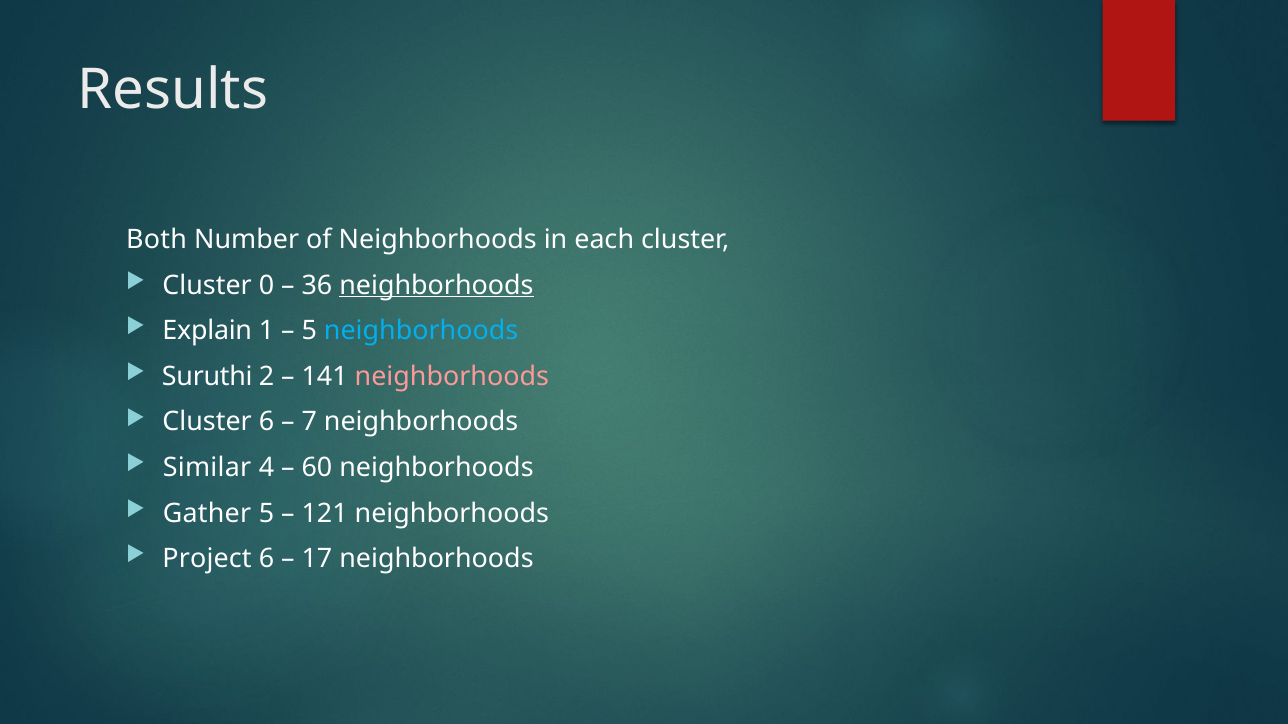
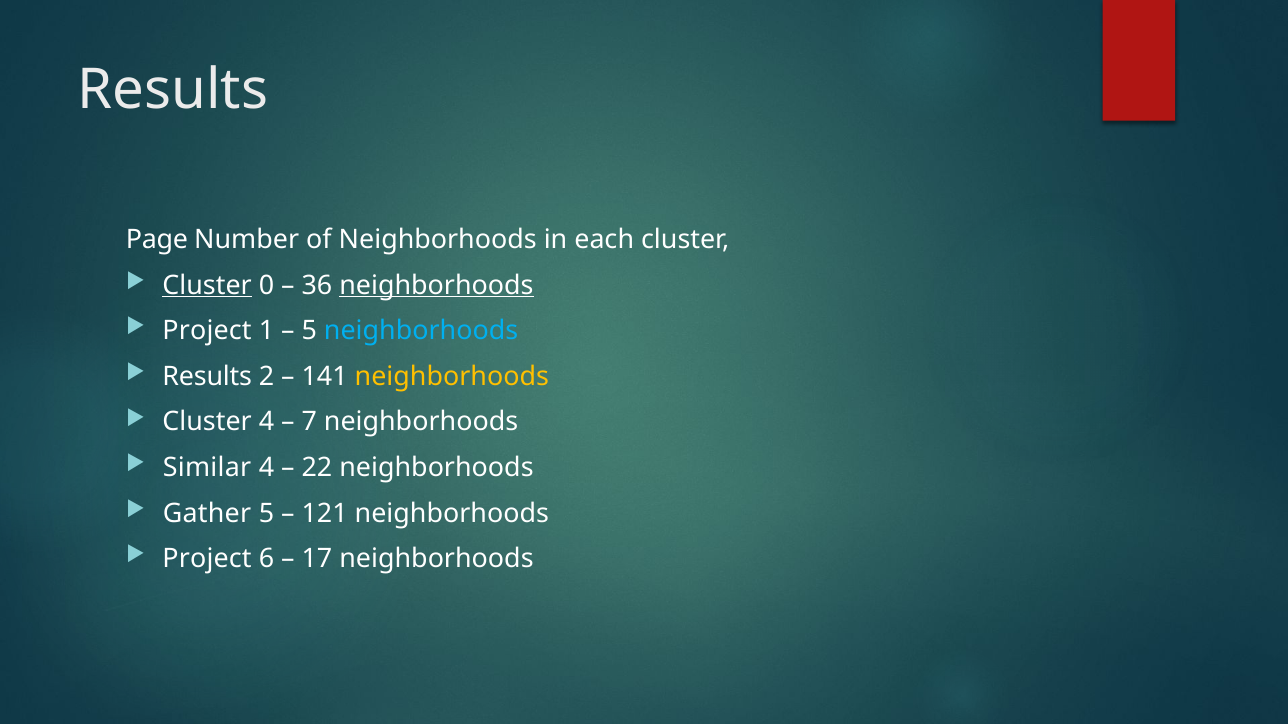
Both: Both -> Page (157, 240)
Cluster underline: none -> present (207, 285)
Explain: Explain -> Project (207, 331)
Suruthi: Suruthi -> Results (207, 377)
neighborhoods colour: pink -> yellow (452, 377)
Cluster 6: 6 -> 4 (266, 422)
60: 60 -> 22 (317, 468)
